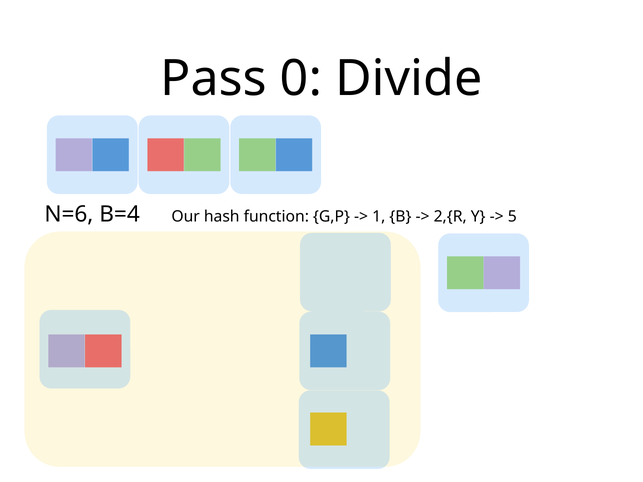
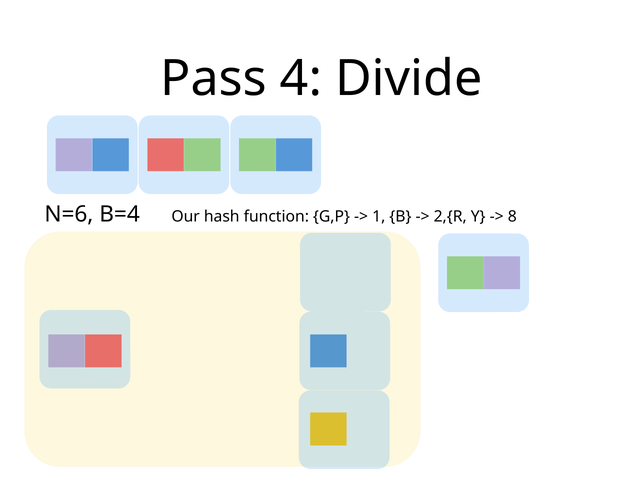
0: 0 -> 4 (301, 79)
5: 5 -> 8 (512, 217)
